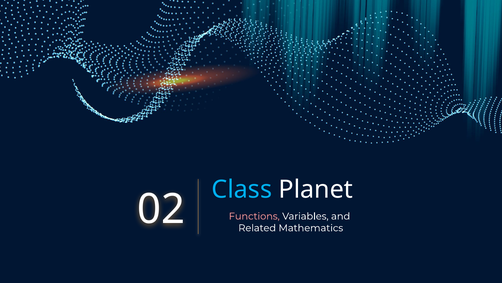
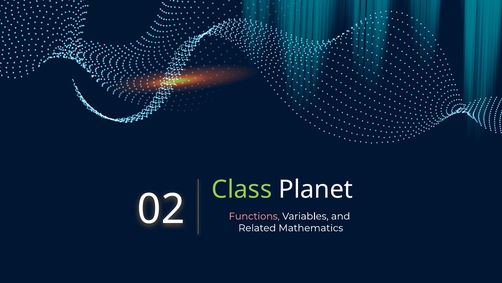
Class colour: light blue -> light green (242, 189)
